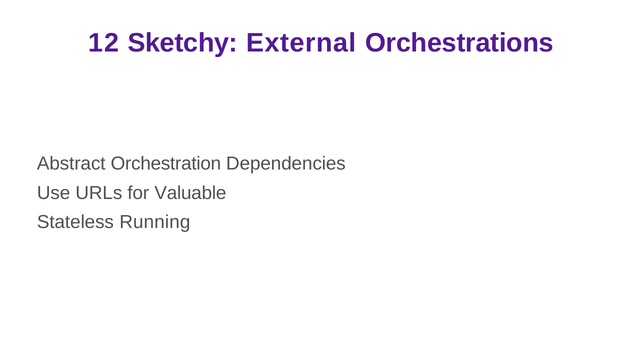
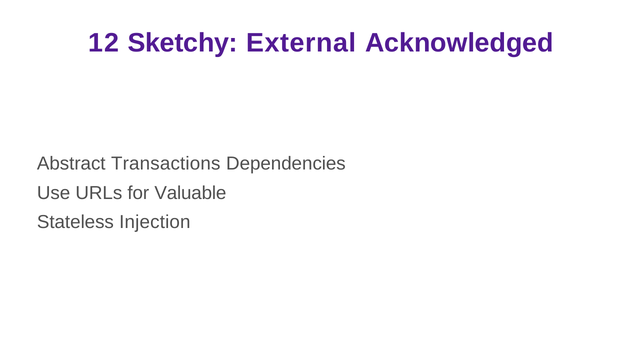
Orchestrations: Orchestrations -> Acknowledged (459, 43)
Orchestration: Orchestration -> Transactions (166, 164)
Running: Running -> Injection (155, 222)
